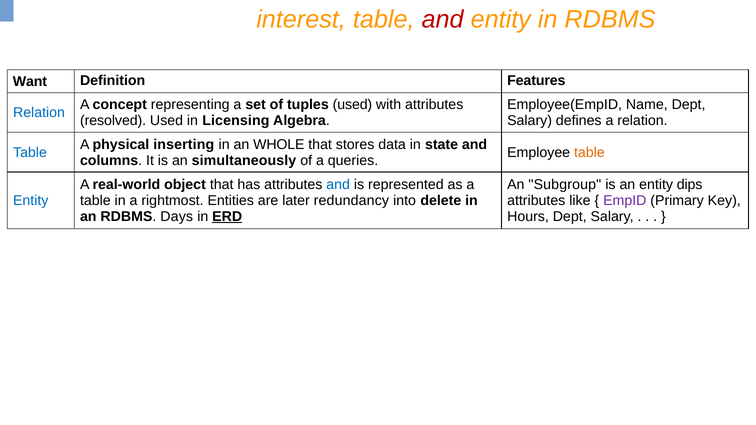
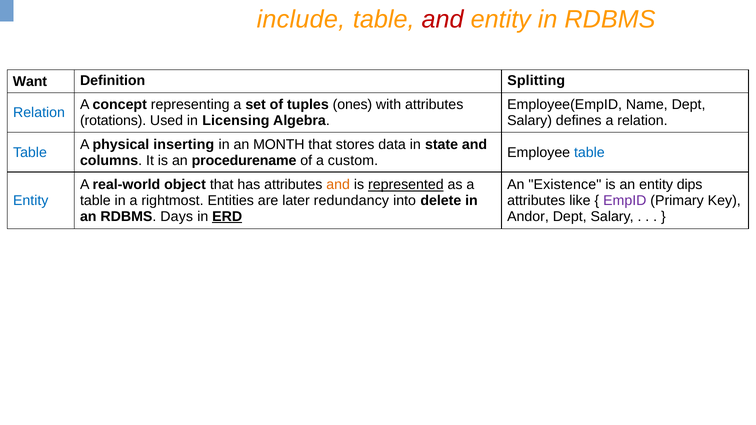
interest: interest -> include (301, 20)
Features: Features -> Splitting (536, 81)
tuples used: used -> ones (352, 105)
resolved: resolved -> rotations (113, 121)
WHOLE: WHOLE -> MONTH (279, 145)
table colour: orange -> blue (589, 153)
simultaneously: simultaneously -> procedurename (244, 160)
queries: queries -> custom (353, 160)
and colour: blue -> orange (338, 185)
represented underline: none -> present (406, 185)
Subgroup: Subgroup -> Existence (565, 185)
Hours: Hours -> Andor (528, 217)
